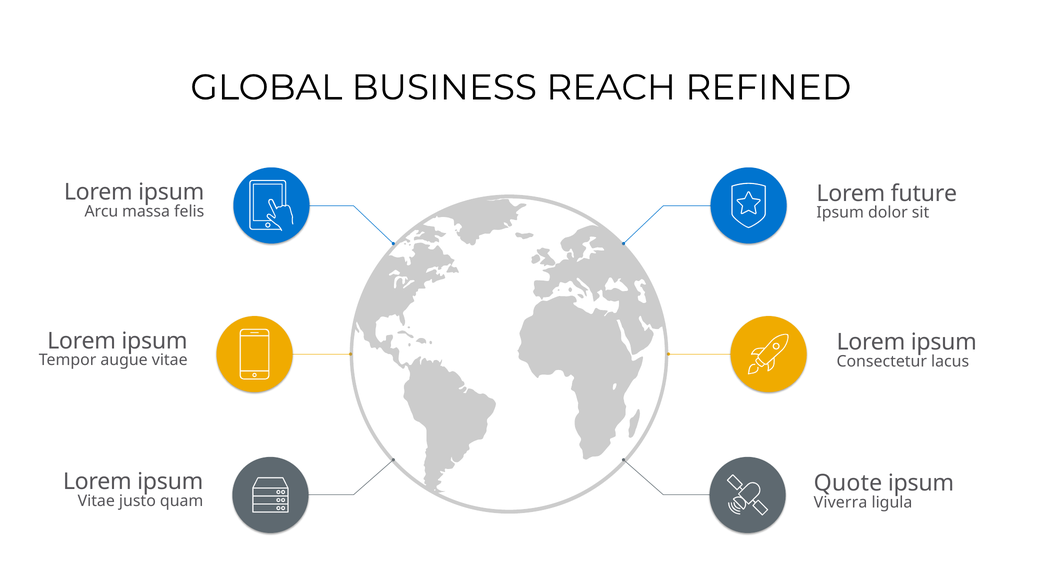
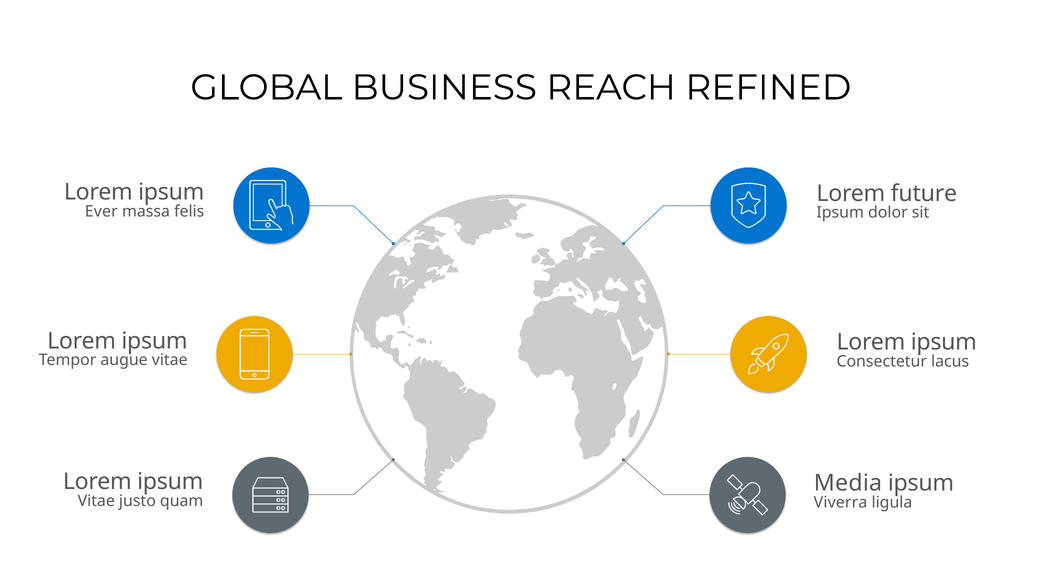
Arcu: Arcu -> Ever (101, 211)
Quote: Quote -> Media (848, 483)
